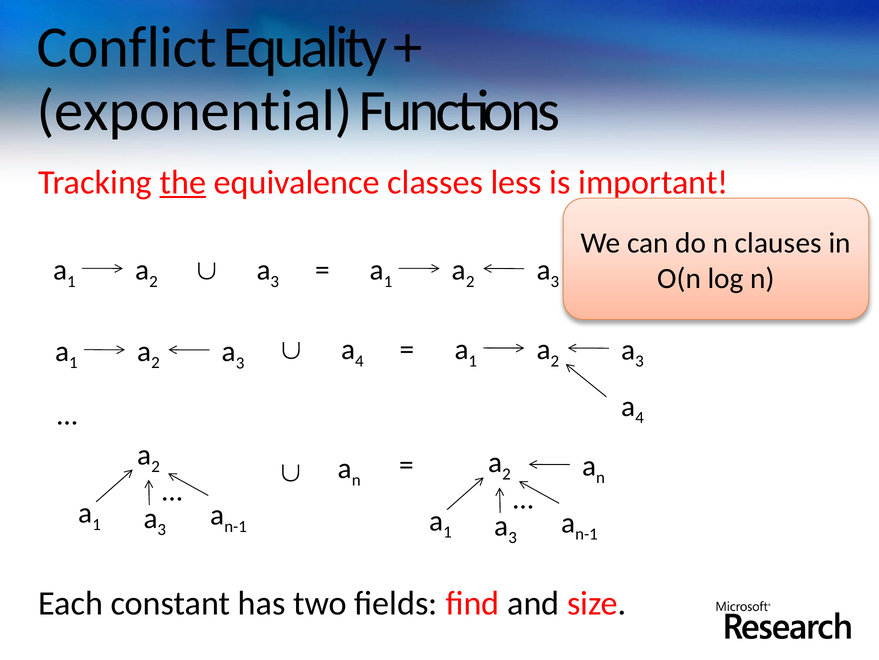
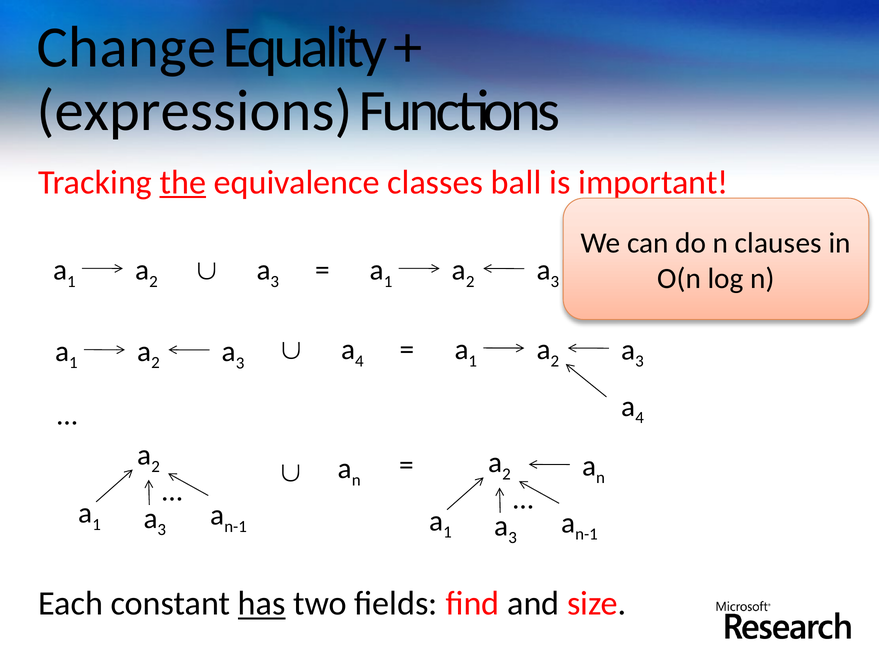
Conflict: Conflict -> Change (126, 48)
exponential: exponential -> expressions (195, 111)
less: less -> ball (516, 182)
has underline: none -> present (262, 603)
